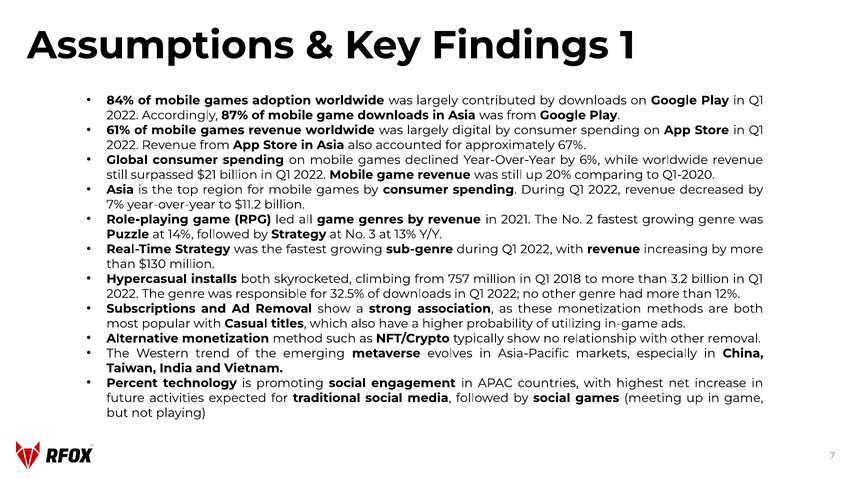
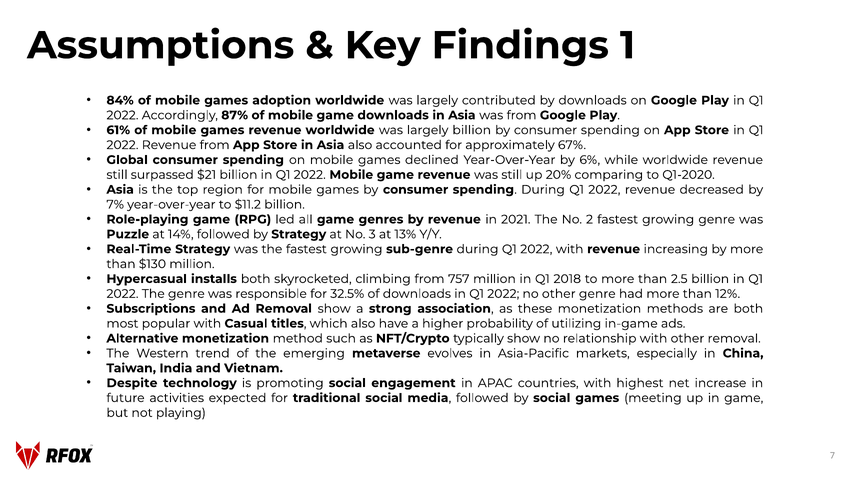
largely digital: digital -> billion (472, 130)
3.2: 3.2 -> 2.5 (679, 279)
Percent: Percent -> Despite (132, 383)
